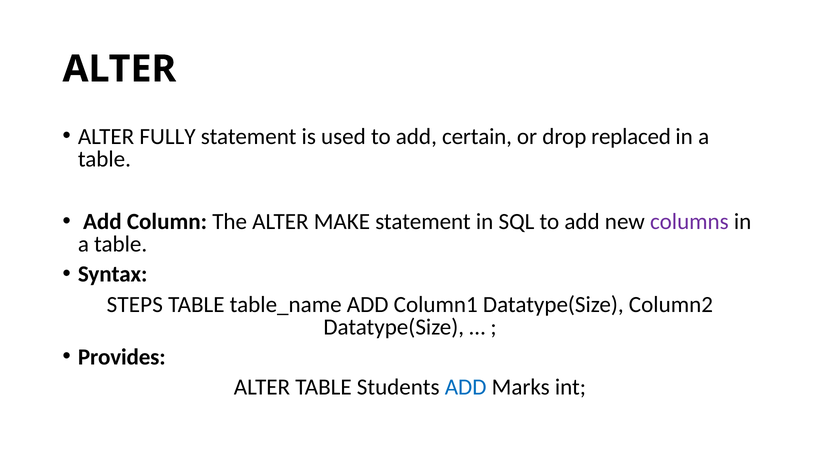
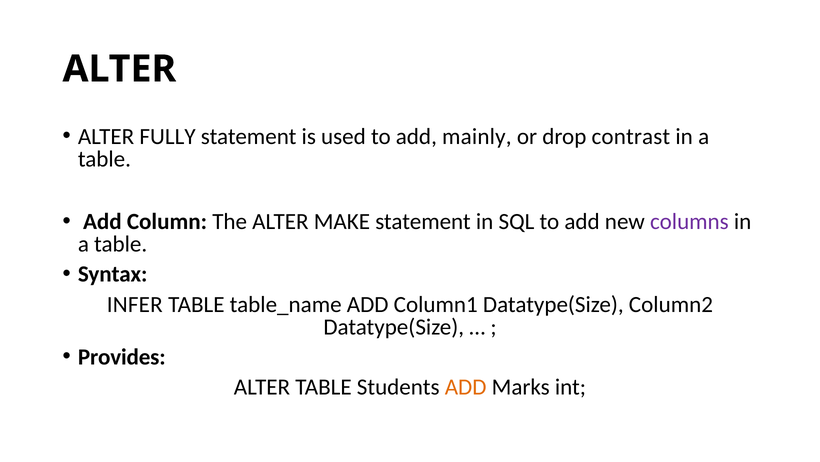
certain: certain -> mainly (477, 136)
replaced: replaced -> contrast (631, 136)
STEPS: STEPS -> INFER (135, 304)
ADD colour: blue -> orange (466, 387)
